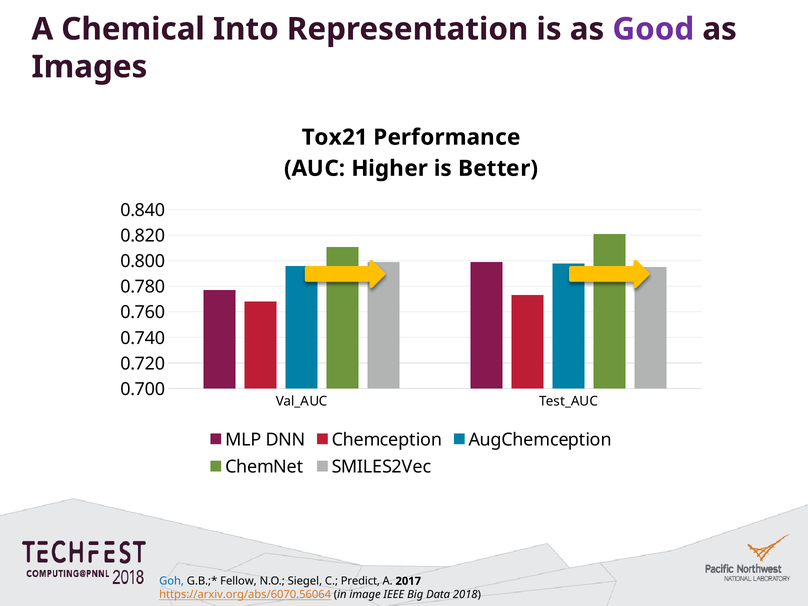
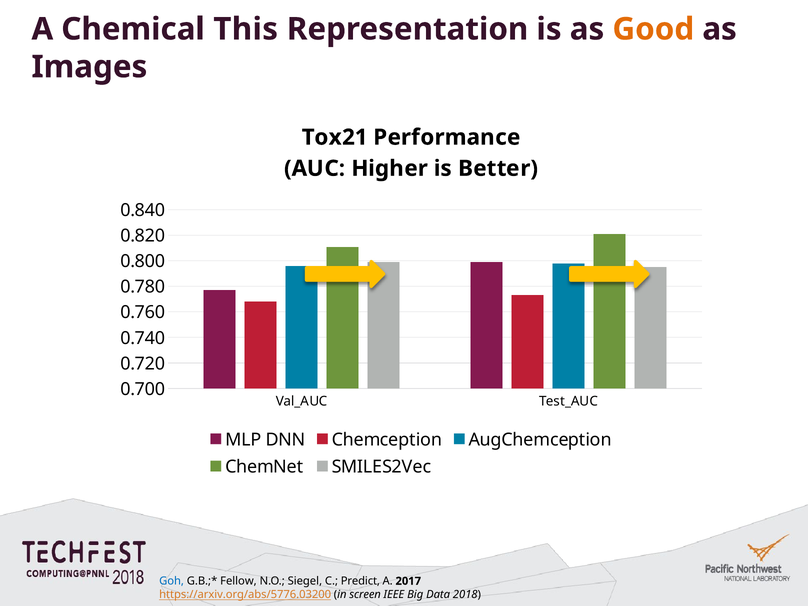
Into: Into -> This (246, 29)
Good colour: purple -> orange (653, 29)
https://arxiv.org/abs/6070.56064: https://arxiv.org/abs/6070.56064 -> https://arxiv.org/abs/5776.03200 (245, 595)
image: image -> screen (365, 595)
